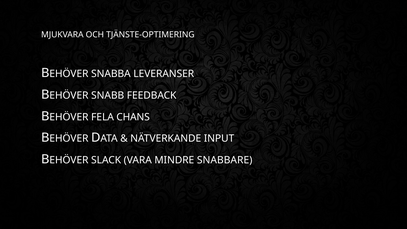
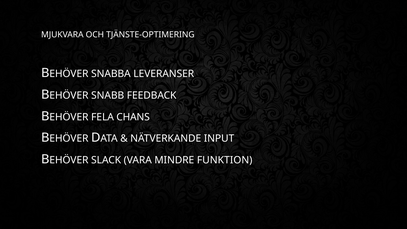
SNABBARE: SNABBARE -> FUNKTION (225, 160)
